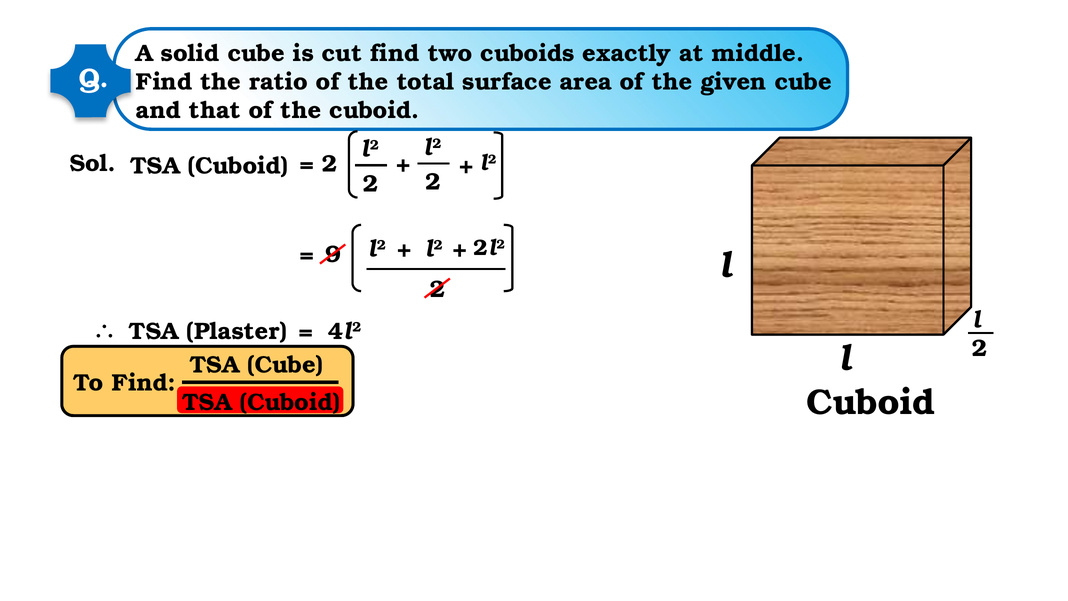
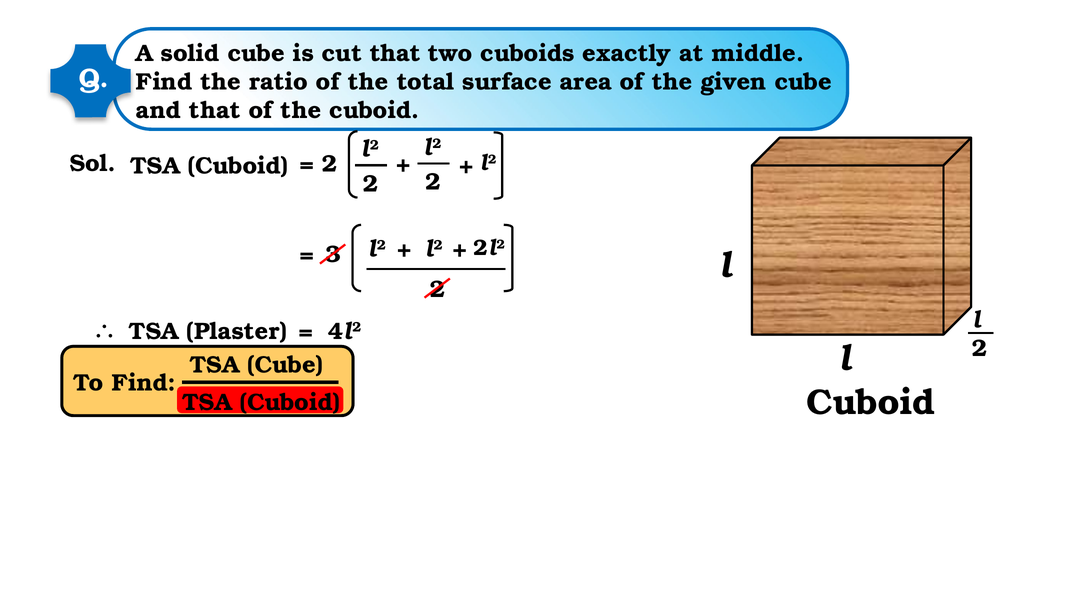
cut find: find -> that (395, 53)
9: 9 -> 3 (333, 254)
